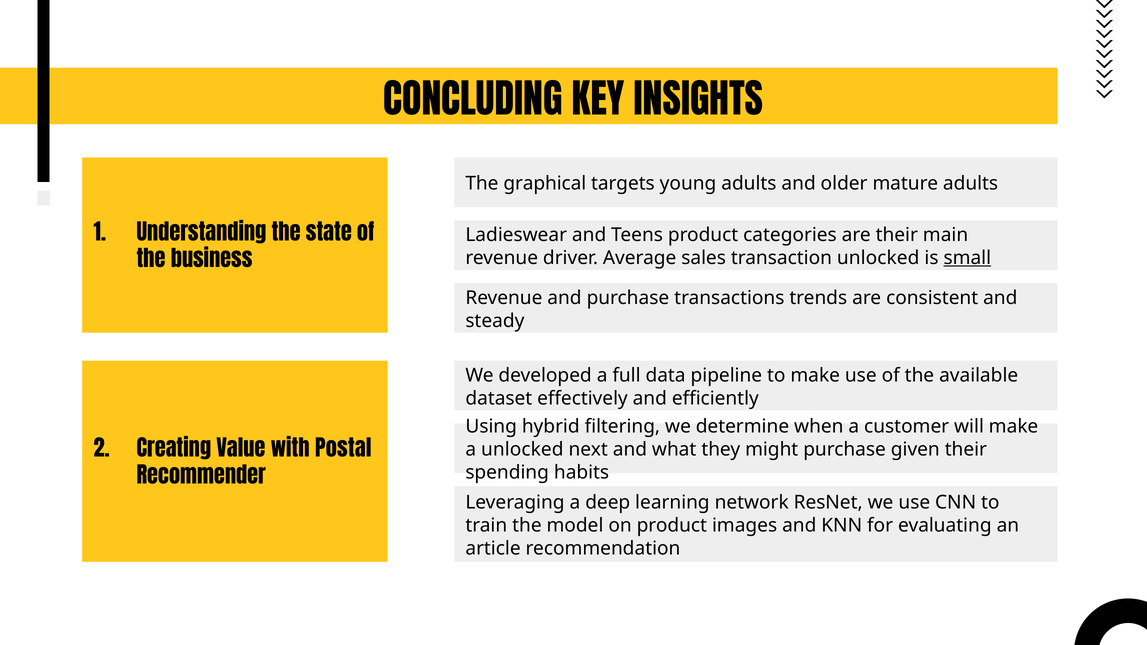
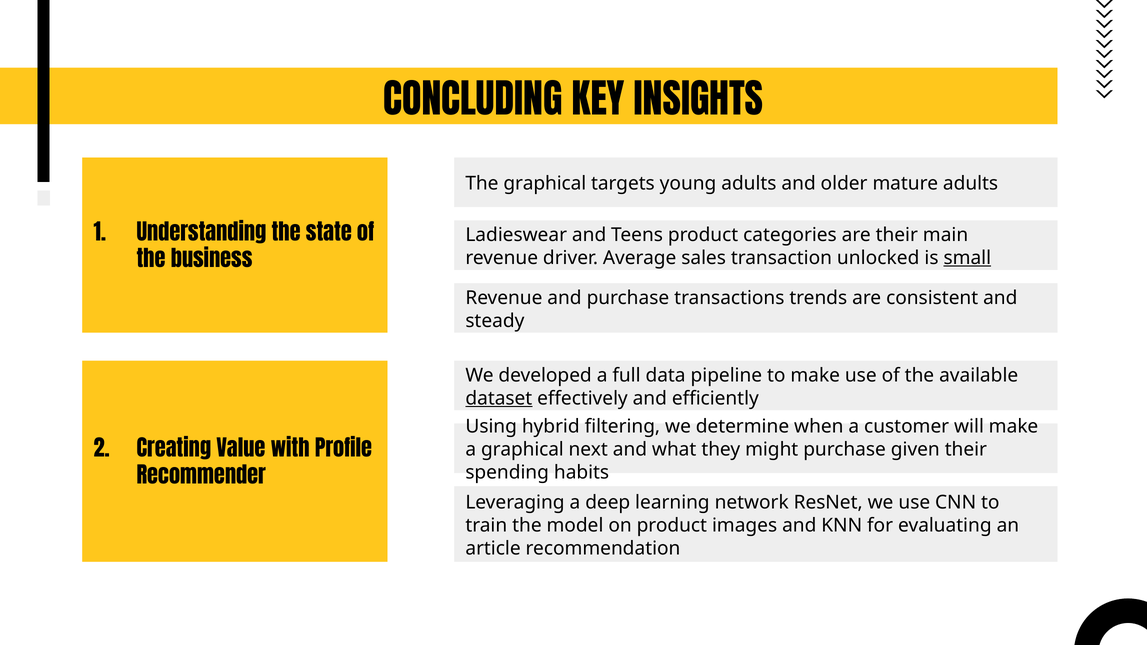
dataset underline: none -> present (499, 398)
Postal: Postal -> Profile (343, 450)
a unlocked: unlocked -> graphical (522, 450)
